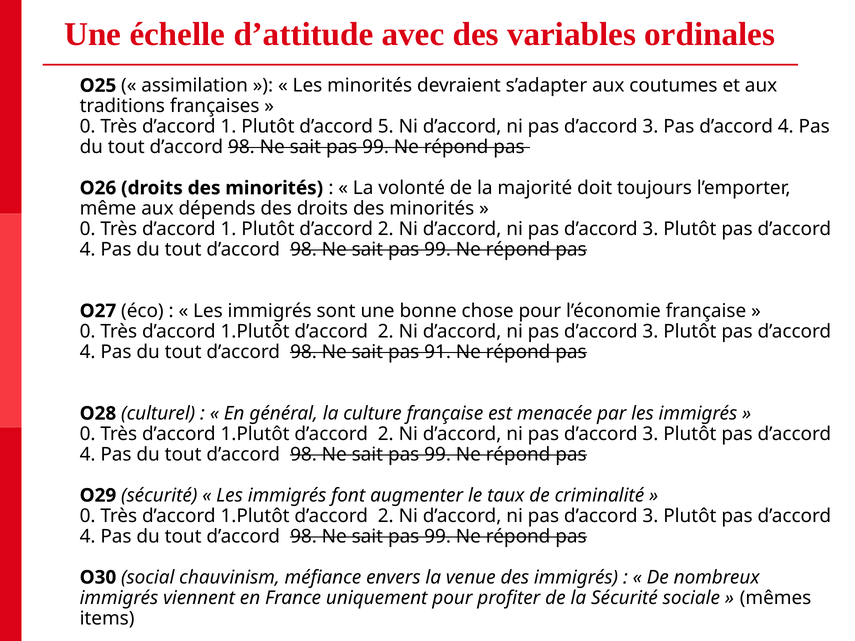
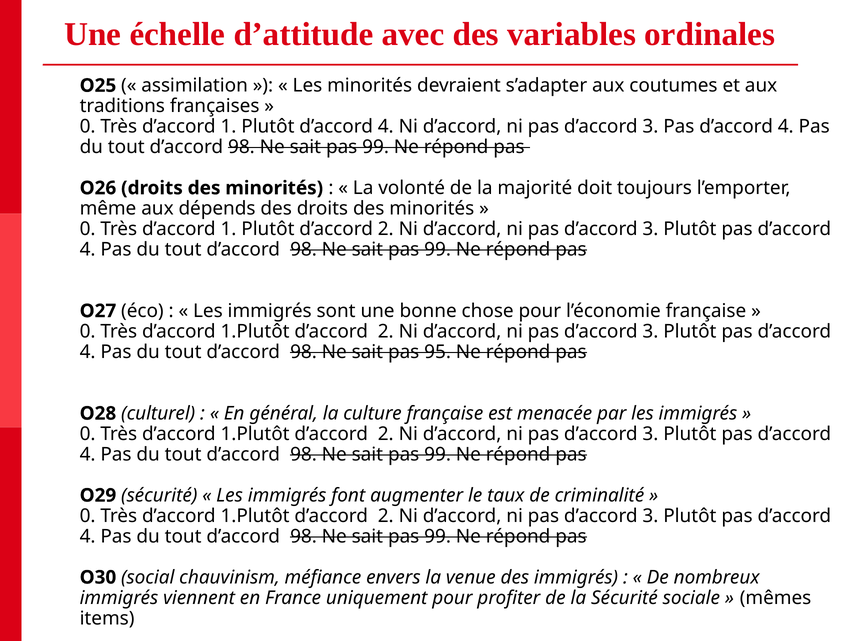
Plutôt d’accord 5: 5 -> 4 (386, 127)
91: 91 -> 95 (438, 352)
